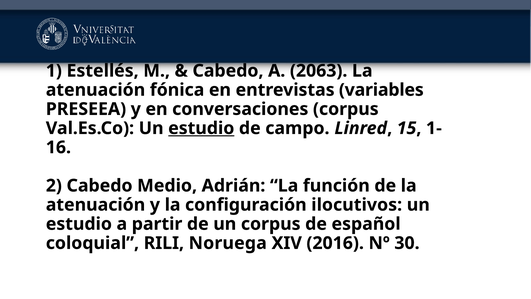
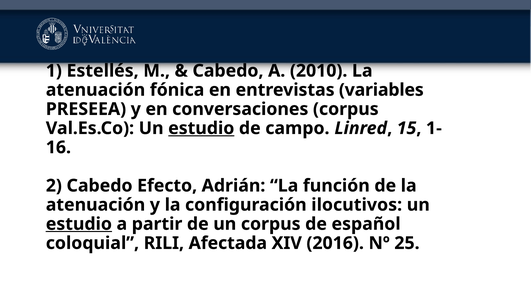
2063: 2063 -> 2010 (319, 71)
Medio: Medio -> Efecto (167, 185)
estudio underline: none -> present (79, 224)
Noruega: Noruega -> Afectada (228, 243)
30: 30 -> 25 (407, 243)
